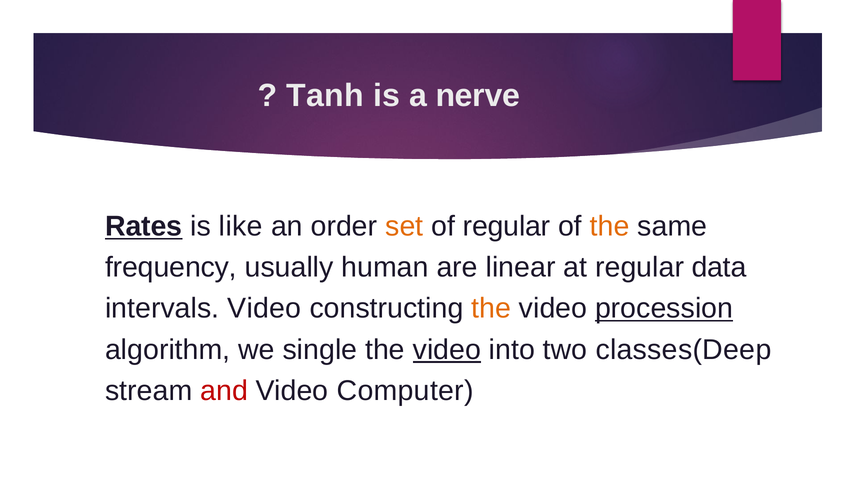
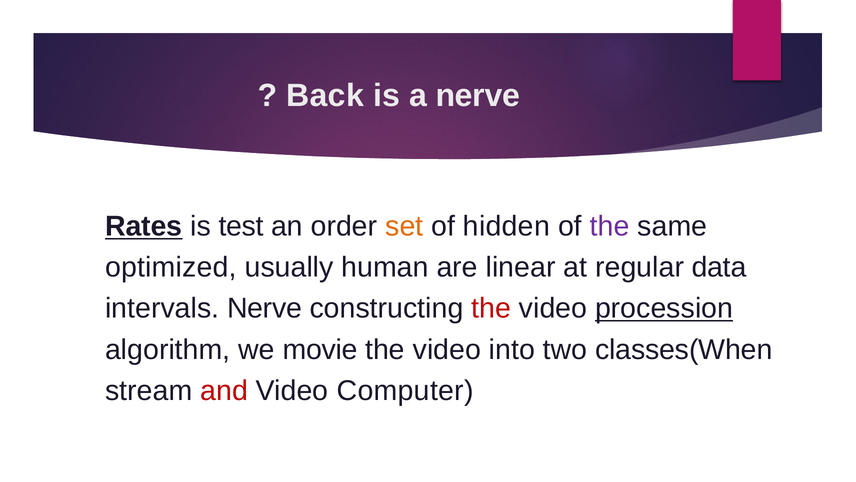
Tanh: Tanh -> Back (325, 95)
like: like -> test (241, 226)
of regular: regular -> hidden (506, 226)
the colour: orange -> purple (610, 226)
frequency: frequency -> optimized (171, 267)
intervals Video: Video -> Nerve (265, 308)
the colour: orange -> red (491, 308)
single: single -> movie (320, 349)
video underline: present -> none (447, 349)
classes(Deep: classes(Deep -> classes(When (684, 349)
